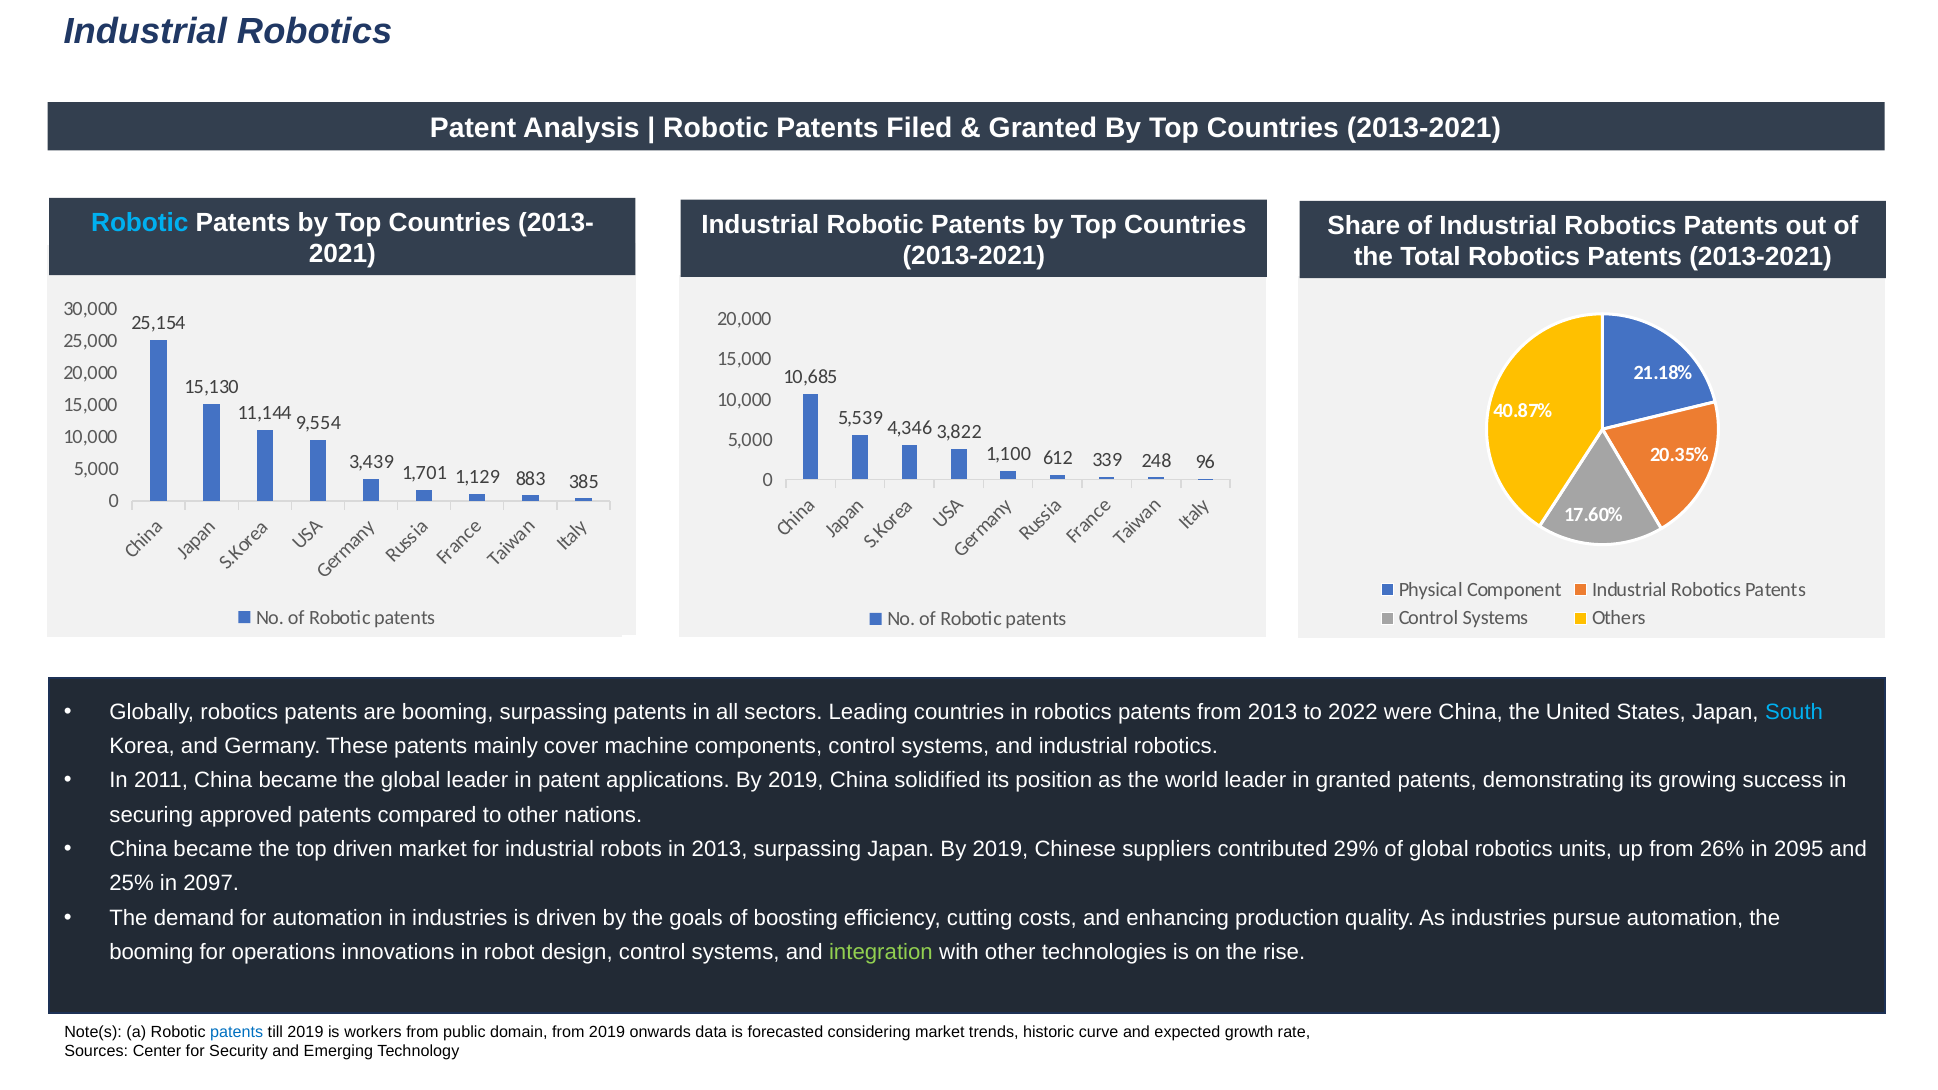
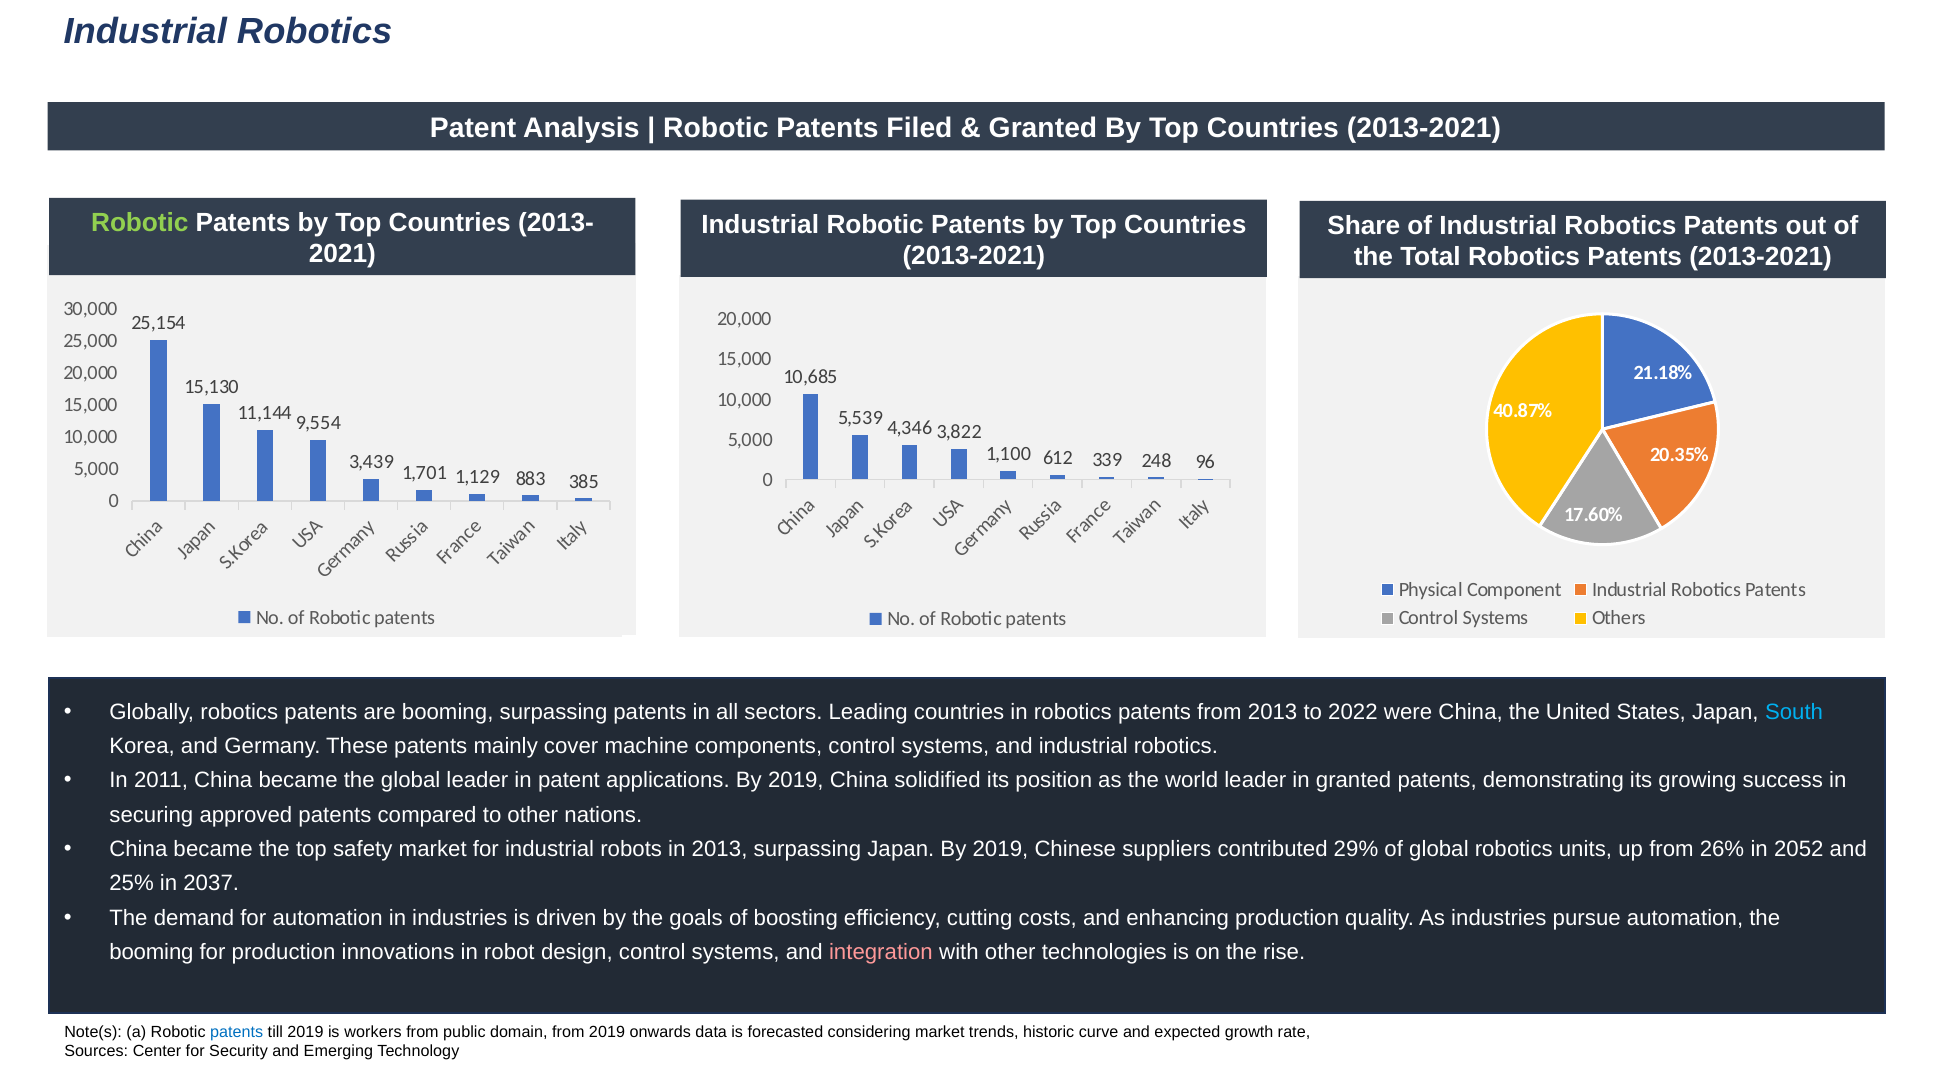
Robotic colour: light blue -> light green (140, 223)
top driven: driven -> safety (363, 849)
2095: 2095 -> 2052 (1799, 849)
2097: 2097 -> 2037 (211, 884)
for operations: operations -> production (284, 952)
integration colour: light green -> pink (881, 952)
